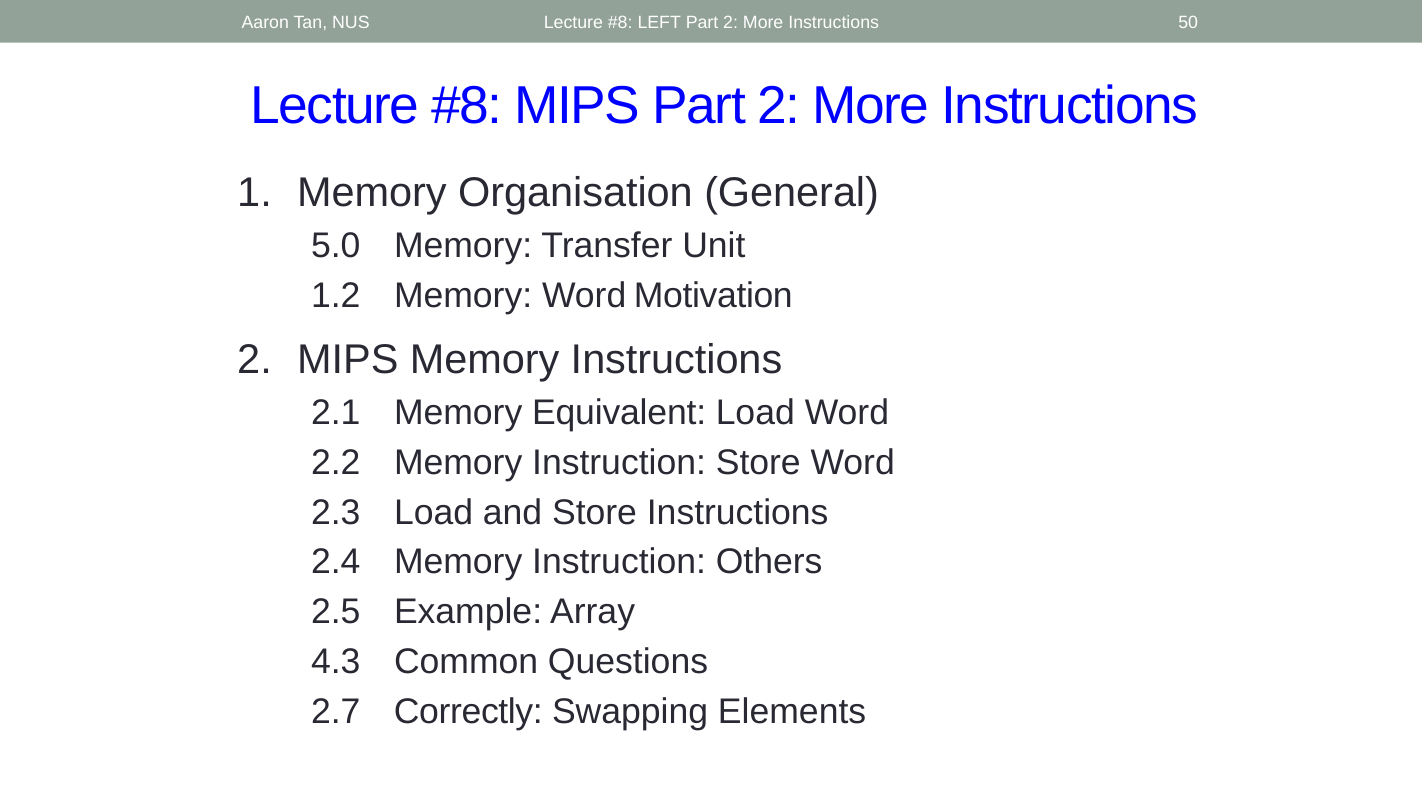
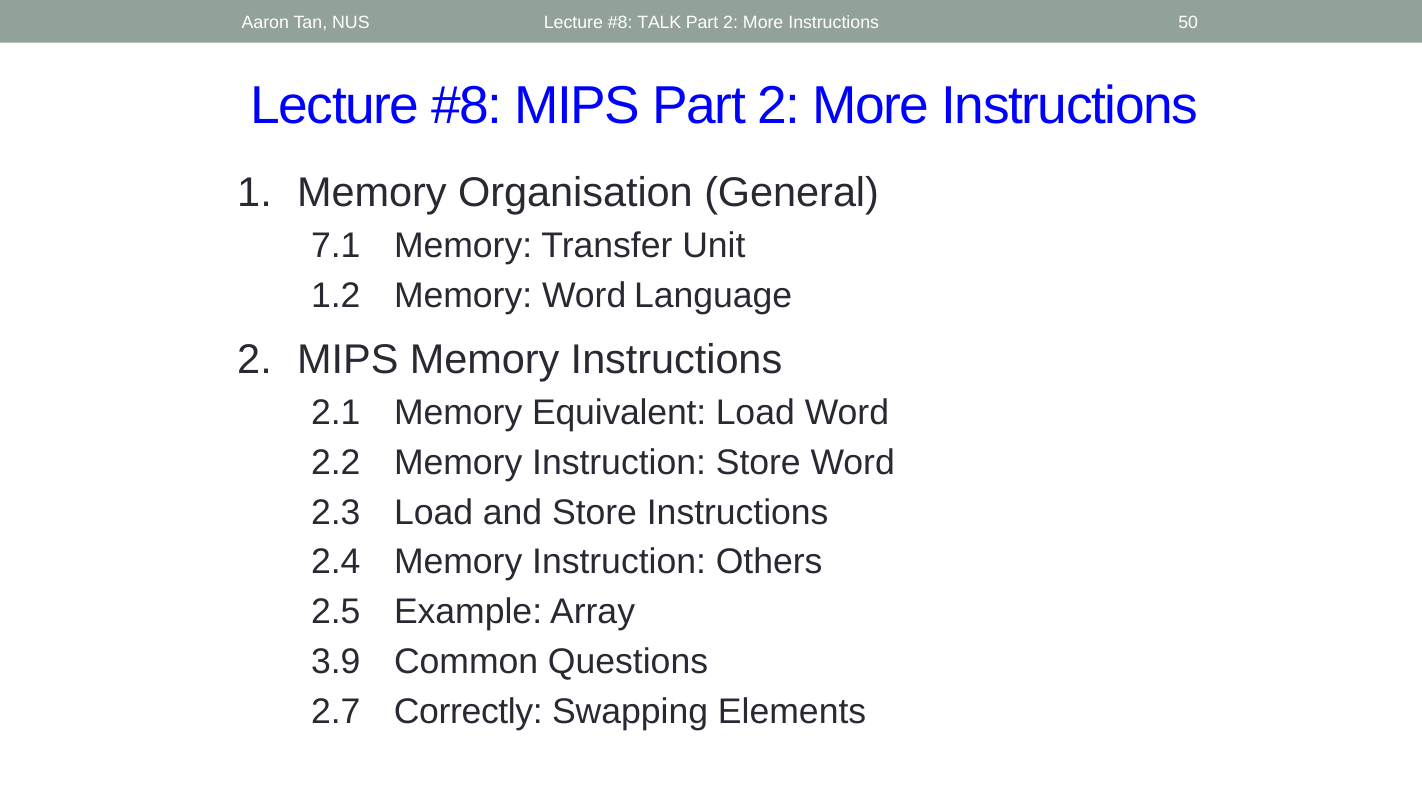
LEFT: LEFT -> TALK (659, 23)
5.0: 5.0 -> 7.1 (336, 246)
Motivation: Motivation -> Language (713, 296)
4.3: 4.3 -> 3.9 (336, 662)
